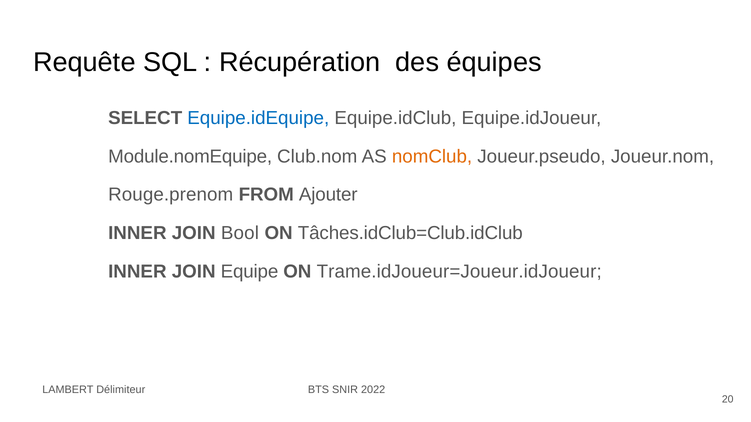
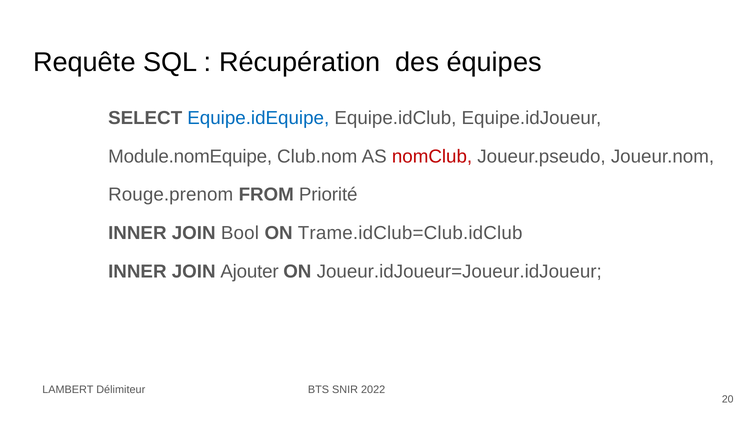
nomClub colour: orange -> red (432, 157)
Ajouter: Ajouter -> Priorité (328, 195)
Tâches.idClub=Club.idClub: Tâches.idClub=Club.idClub -> Trame.idClub=Club.idClub (410, 233)
Equipe: Equipe -> Ajouter (250, 272)
Trame.idJoueur=Joueur.idJoueur: Trame.idJoueur=Joueur.idJoueur -> Joueur.idJoueur=Joueur.idJoueur (459, 272)
